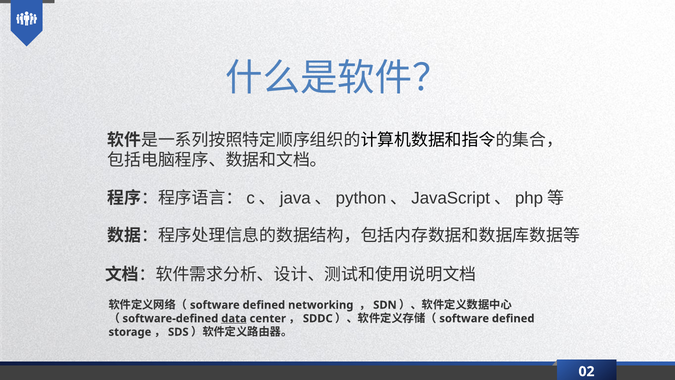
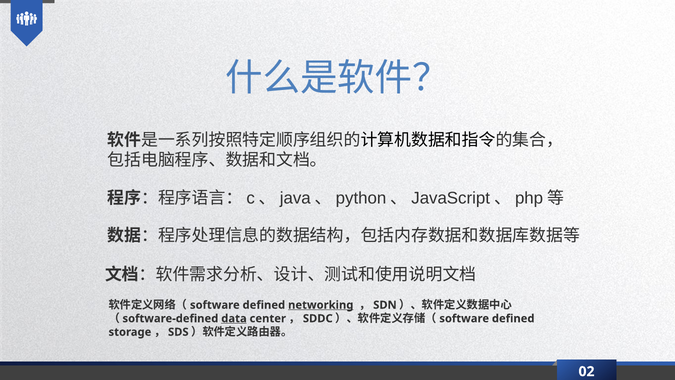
networking underline: none -> present (321, 305)
